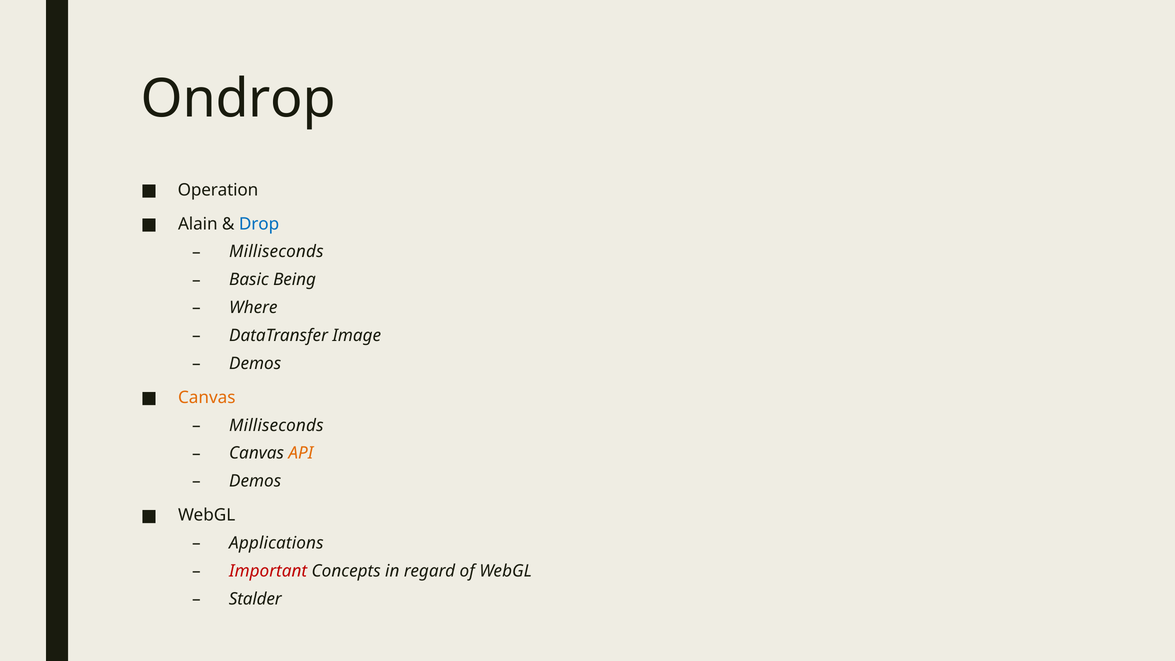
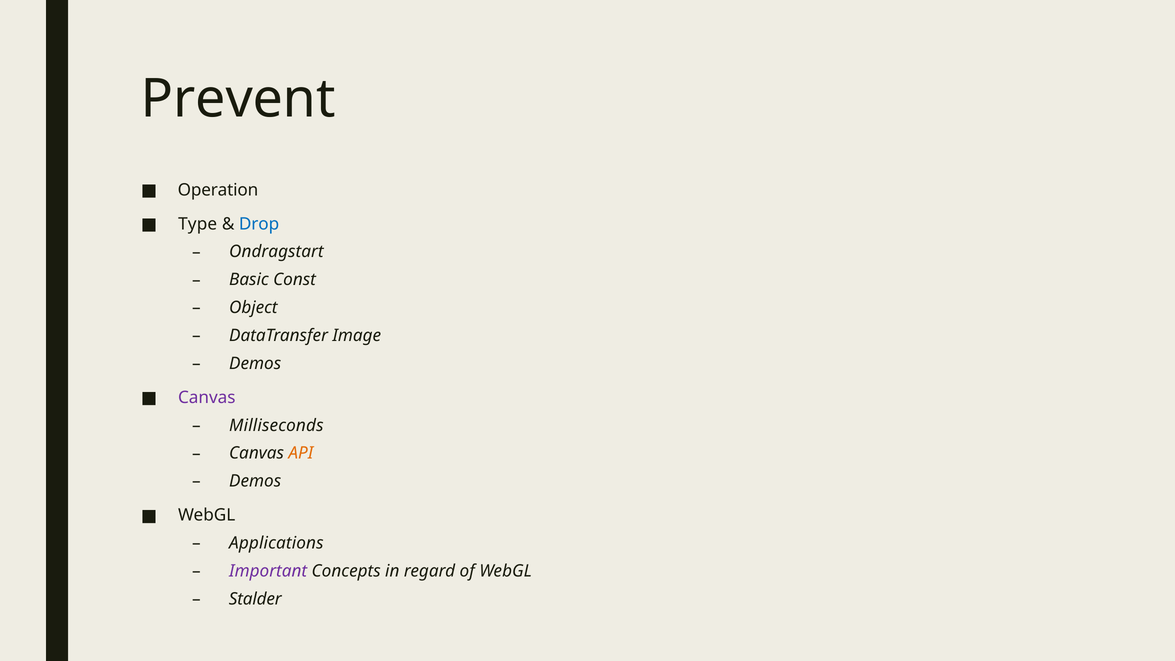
Ondrop: Ondrop -> Prevent (238, 99)
Alain: Alain -> Type (198, 224)
Milliseconds: Milliseconds -> Ondragstart (276, 252)
Being: Being -> Const (295, 280)
Where: Where -> Object (253, 308)
Canvas colour: orange -> purple (207, 397)
Important colour: red -> purple (268, 571)
